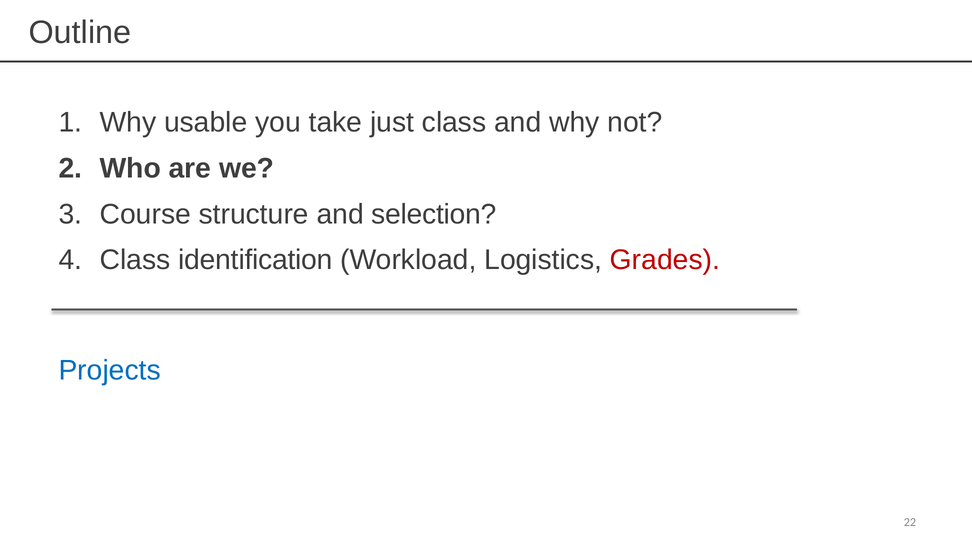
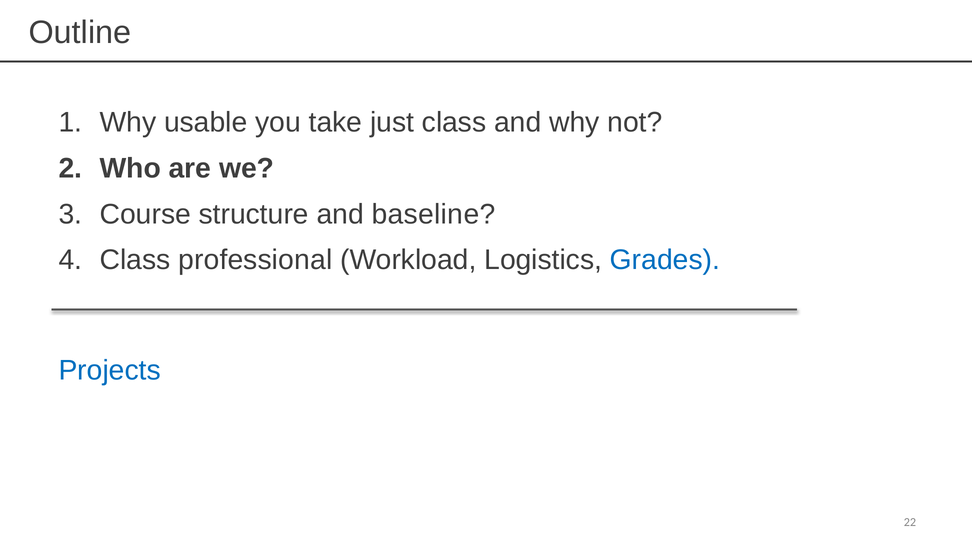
selection: selection -> baseline (434, 214)
identification: identification -> professional (255, 260)
Grades colour: red -> blue (665, 260)
